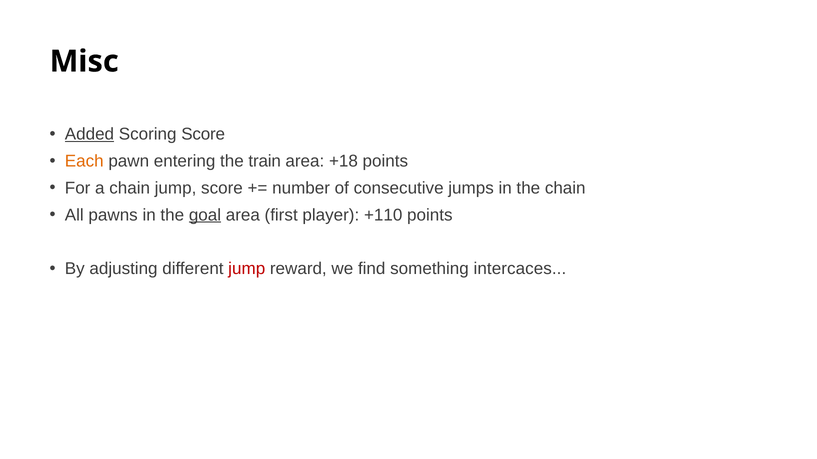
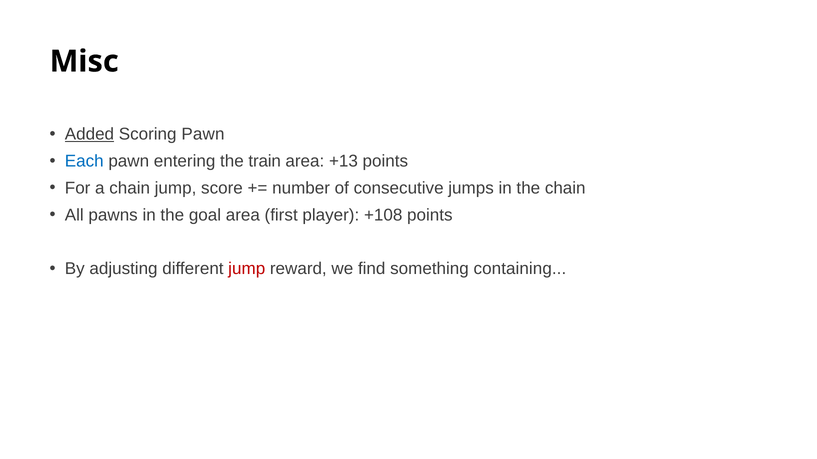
Scoring Score: Score -> Pawn (203, 134)
Each colour: orange -> blue (84, 161)
+18: +18 -> +13 (343, 161)
goal underline: present -> none (205, 215)
+110: +110 -> +108 (383, 215)
intercaces: intercaces -> containing (520, 269)
